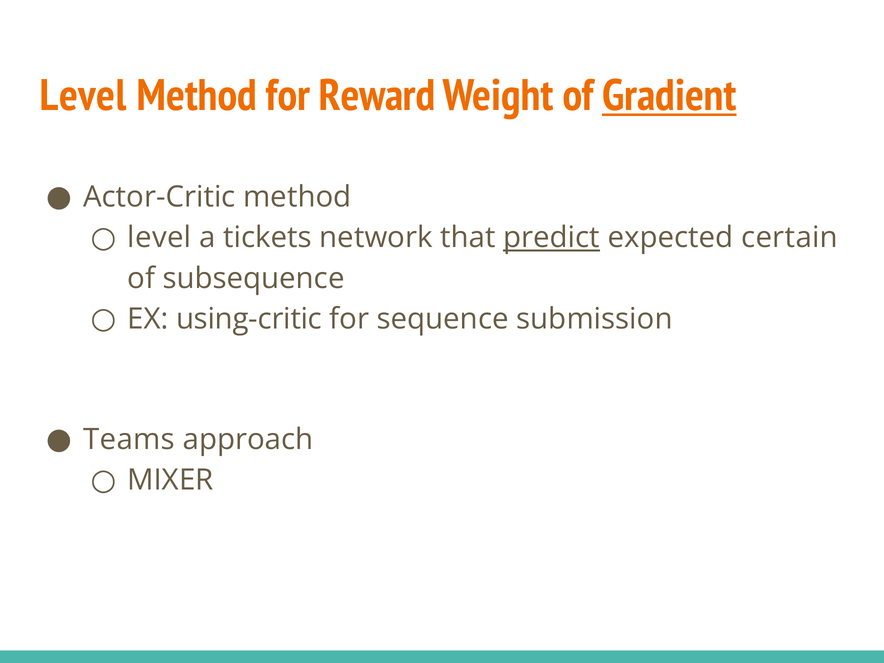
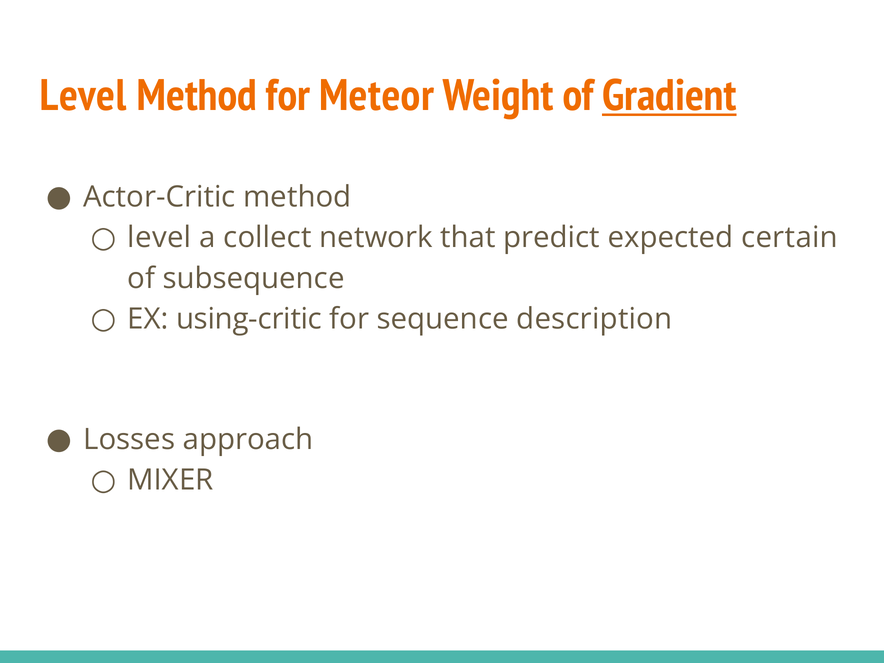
Reward: Reward -> Meteor (377, 96)
tickets: tickets -> collect (268, 238)
predict underline: present -> none (552, 238)
submission: submission -> description (594, 319)
Teams: Teams -> Losses (129, 440)
